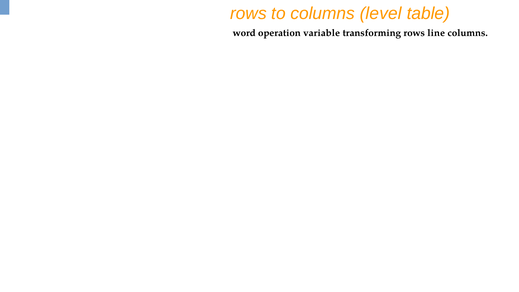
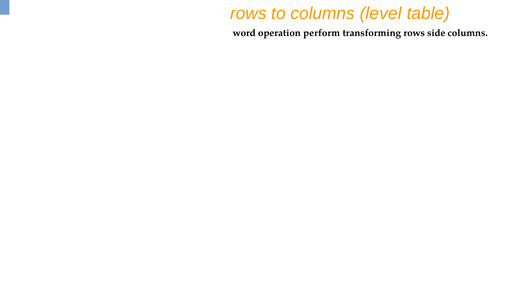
variable: variable -> perform (322, 33)
line: line -> side (436, 33)
